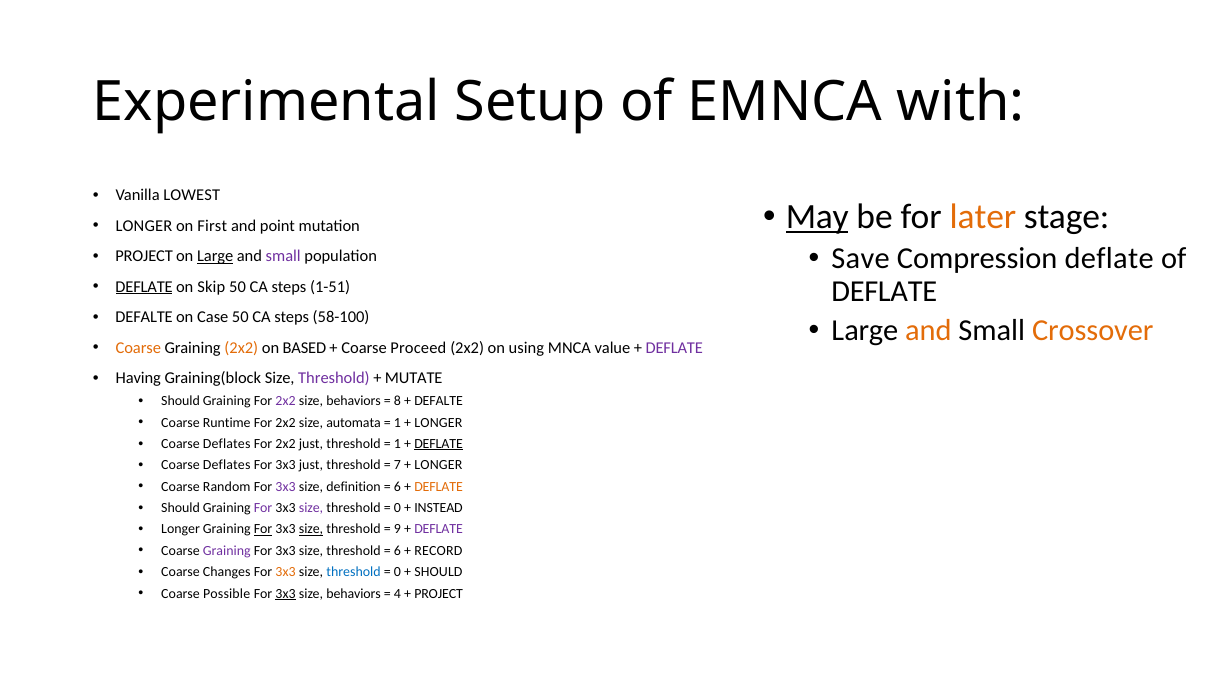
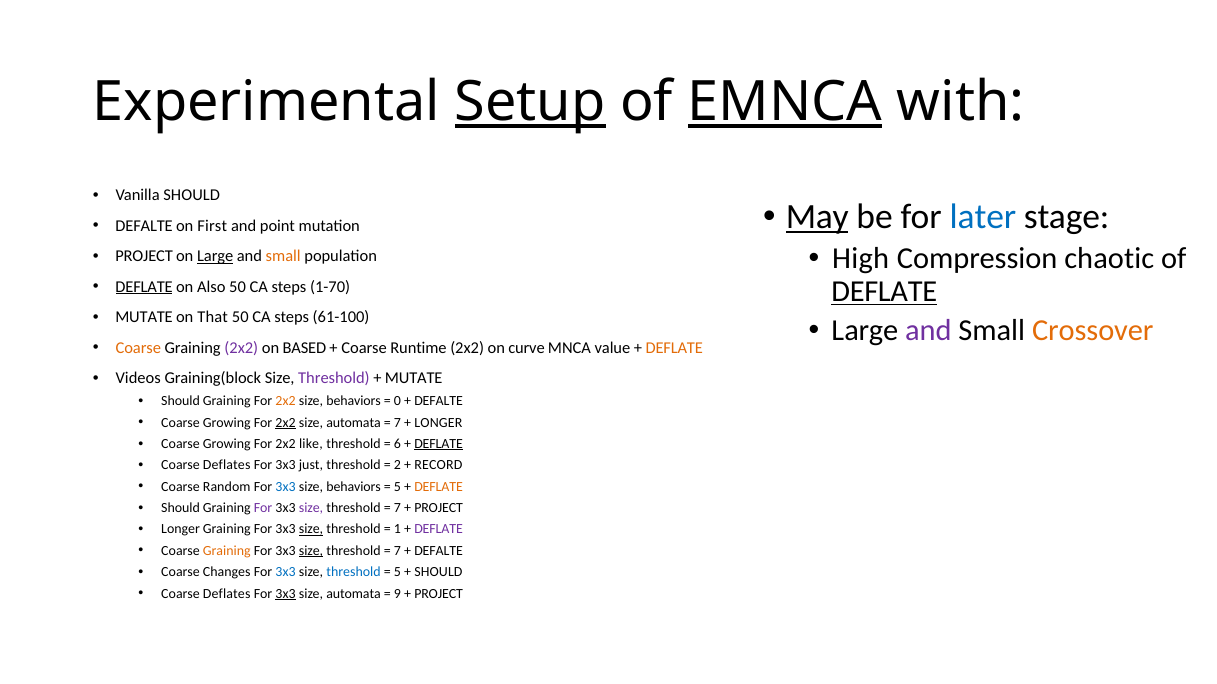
Setup underline: none -> present (530, 102)
EMNCA underline: none -> present (785, 102)
Vanilla LOWEST: LOWEST -> SHOULD (192, 196)
later colour: orange -> blue (983, 217)
LONGER: LONGER -> DEFALTE (144, 226)
Save: Save -> High (861, 259)
Compression deflate: deflate -> chaotic (1109, 259)
small colour: purple -> orange (283, 257)
Skip: Skip -> Also (211, 287)
1-51: 1-51 -> 1-70 (330, 287)
DEFLATE underline: none -> present (884, 292)
DEFALTE: DEFALTE -> MUTATE (144, 318)
Case: Case -> That (213, 318)
58-100: 58-100 -> 61-100 (341, 318)
and colour: orange -> purple (928, 331)
2x2 colour: orange -> purple (241, 348)
Proceed: Proceed -> Runtime (419, 348)
using: using -> curve (527, 348)
DEFLATE colour: purple -> orange (674, 348)
Having: Having -> Videos (138, 379)
2x2 colour: purple -> orange (286, 401)
8: 8 -> 0 (397, 401)
Runtime: Runtime -> Growing (227, 423)
2x2 underline: none -> present (286, 423)
1: 1 -> 7 (397, 423)
Deflates: Deflates -> Growing (227, 444)
2x2 just: just -> like (311, 444)
1: 1 -> 6 (397, 444)
7: 7 -> 2 (397, 466)
LONGER: LONGER -> RECORD (438, 466)
3x3 colour: purple -> blue (286, 487)
definition: definition -> behaviors (354, 487)
6: 6 -> 5 (397, 487)
0: 0 -> 7 (397, 508)
INSTEAD: INSTEAD -> PROJECT (439, 508)
For underline: present -> none (263, 530)
9: 9 -> 1 (397, 530)
Graining colour: purple -> orange (227, 551)
size underline: none -> present (311, 551)
6: 6 -> 7 (397, 551)
RECORD: RECORD -> DEFALTE (439, 551)
3x3 colour: orange -> blue (286, 573)
0: 0 -> 5 (397, 573)
Possible: Possible -> Deflates (227, 594)
behaviors: behaviors -> automata (354, 594)
4: 4 -> 9 (397, 594)
